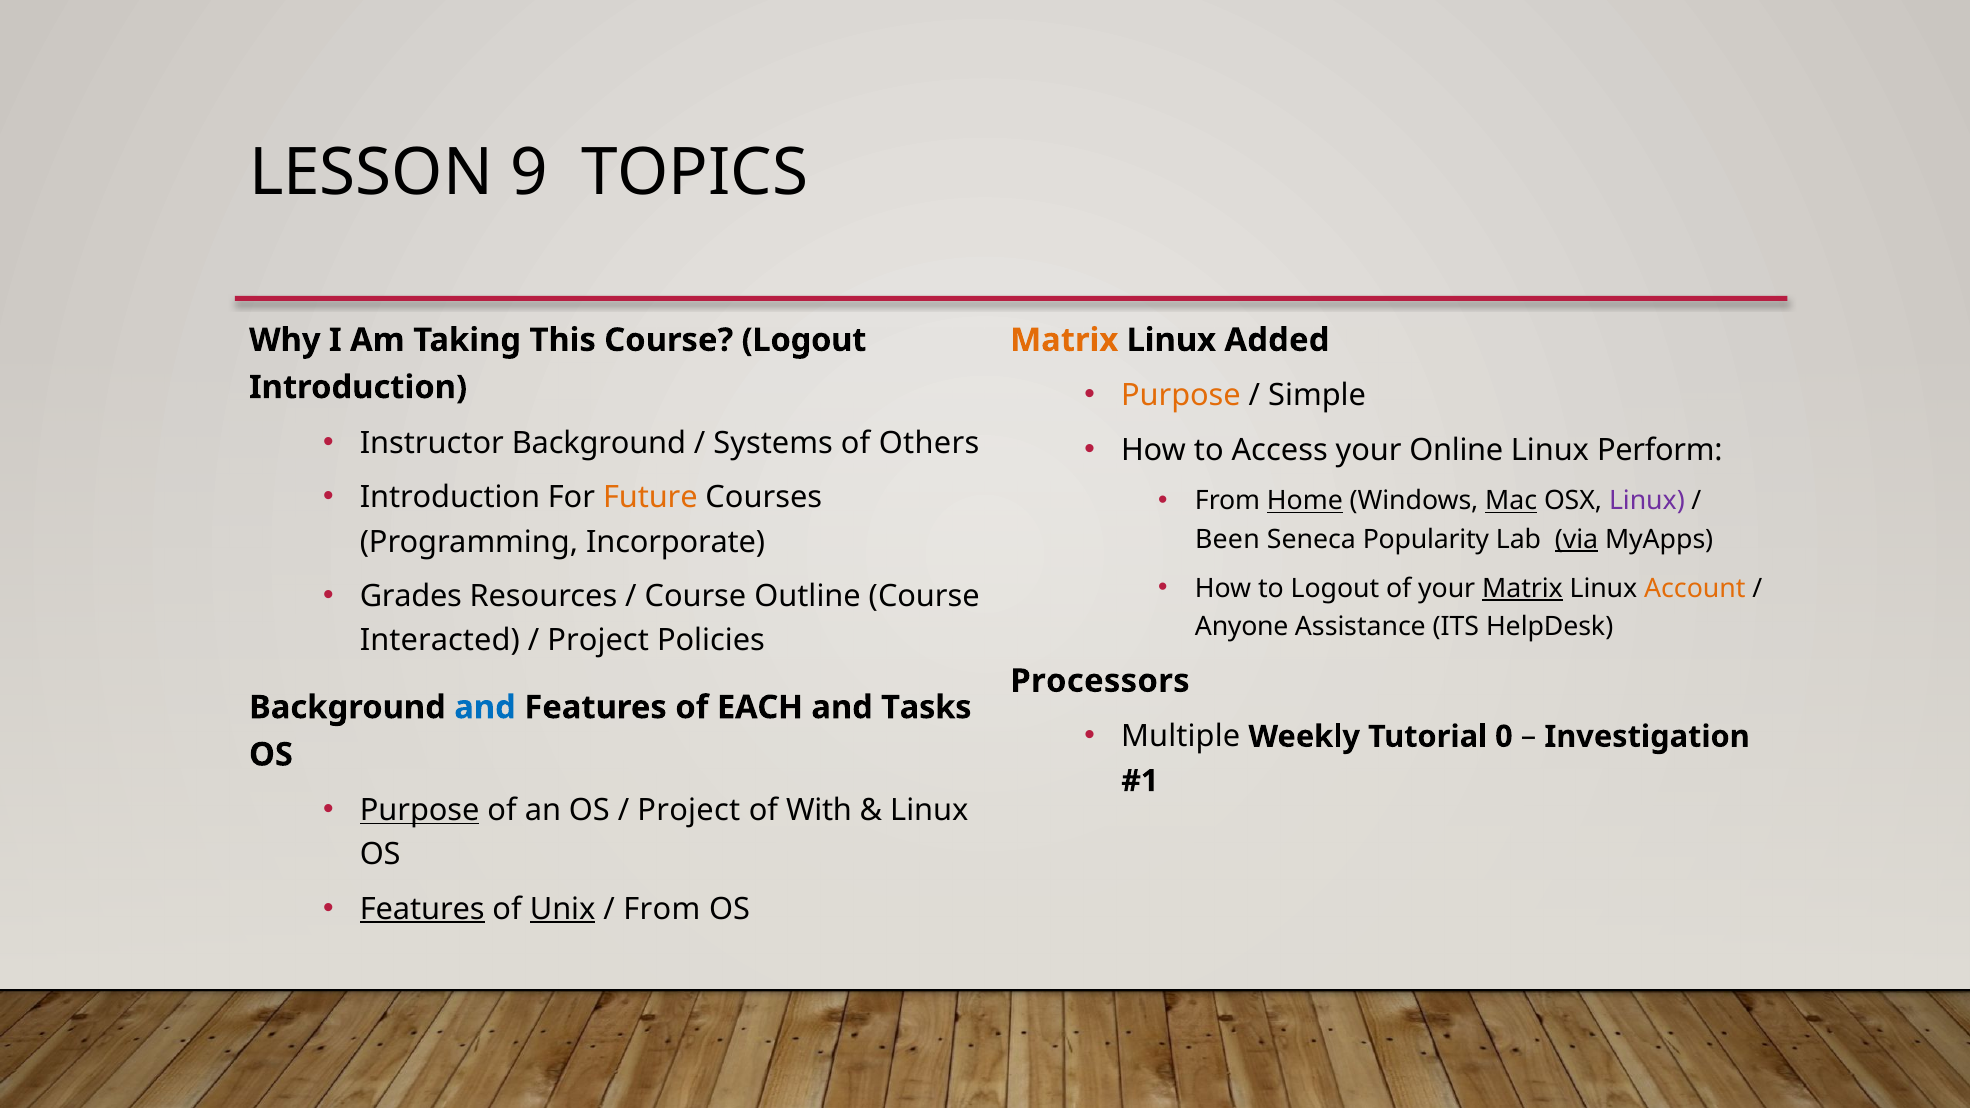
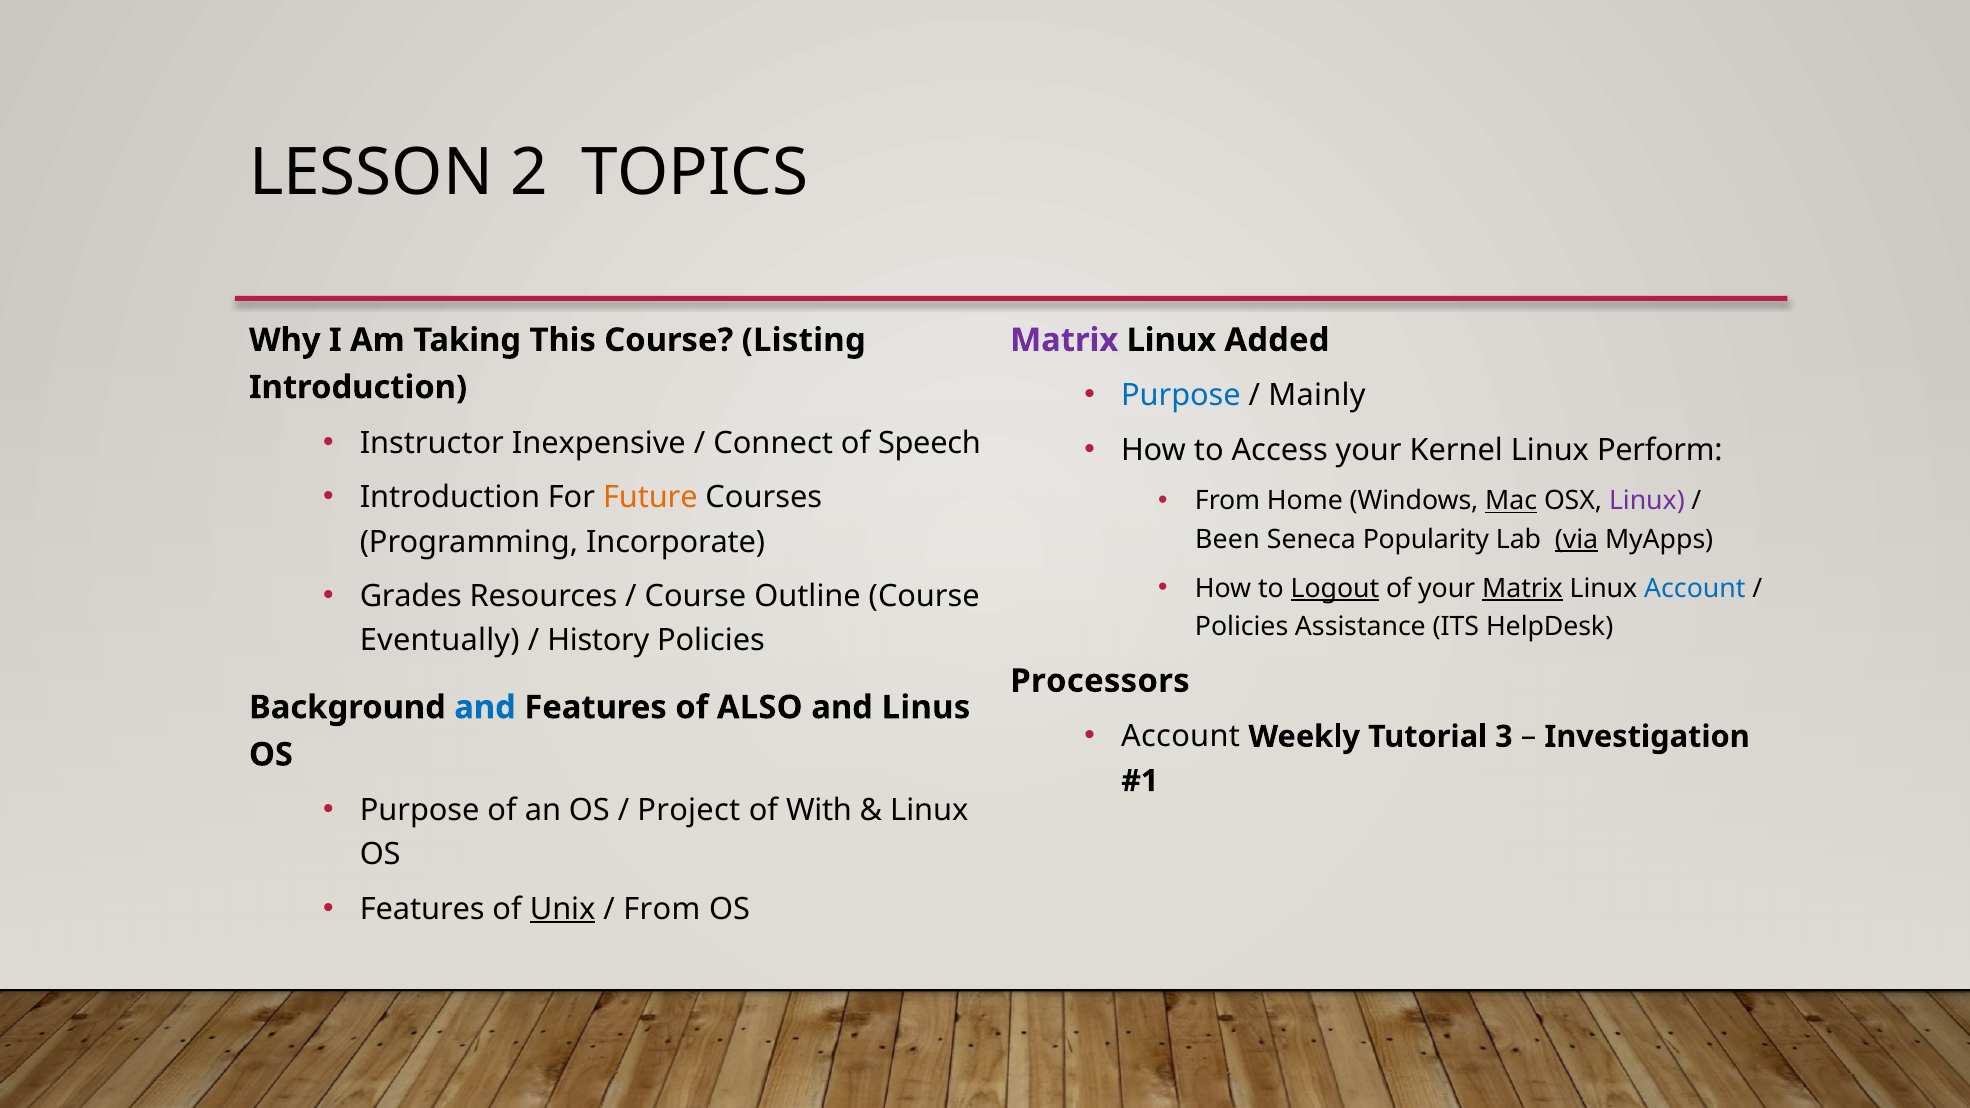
9: 9 -> 2 (529, 172)
Course Logout: Logout -> Listing (804, 340)
Matrix colour: orange -> purple (1064, 340)
Purpose colour: orange -> blue (1181, 396)
Simple: Simple -> Mainly (1317, 396)
Instructor Background: Background -> Inexpensive (599, 443)
Systems: Systems -> Connect (773, 443)
Others: Others -> Speech (929, 443)
Online: Online -> Kernel (1456, 450)
Home underline: present -> none (1305, 501)
Logout underline: none -> present (1335, 588)
Account colour: orange -> blue (1695, 588)
Anyone: Anyone -> Policies (1242, 627)
Interacted: Interacted -> Eventually (440, 641)
Project: Project -> History (598, 641)
EACH: EACH -> ALSO (760, 707)
Tasks: Tasks -> Linus (926, 707)
Multiple: Multiple -> Account (1181, 737)
0: 0 -> 3 (1504, 737)
Purpose underline: present -> none (420, 810)
Features underline: present -> none (422, 909)
